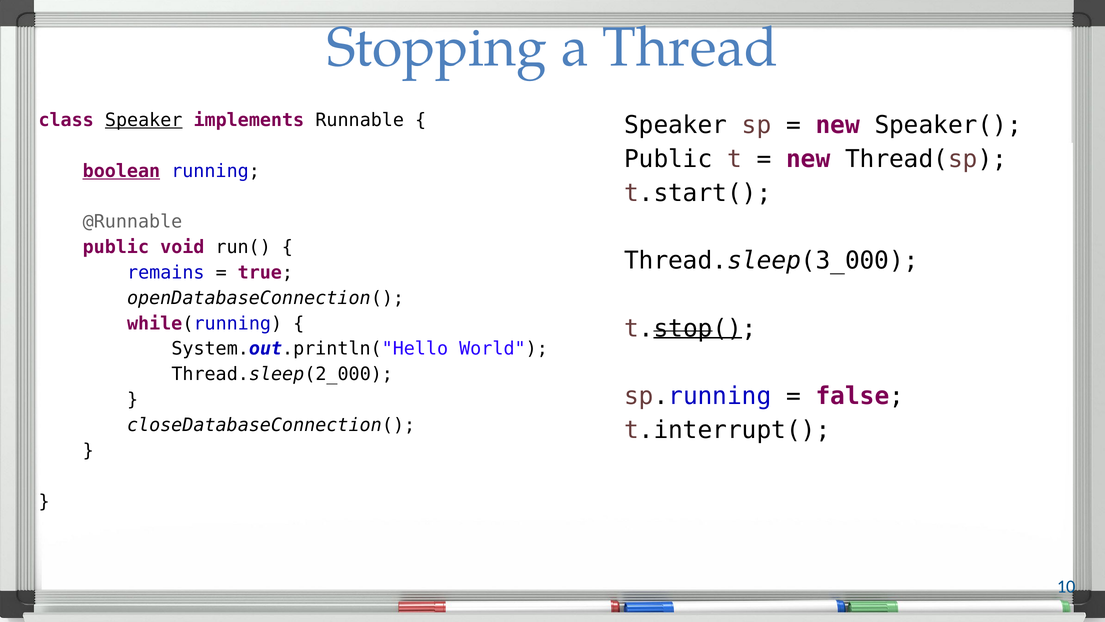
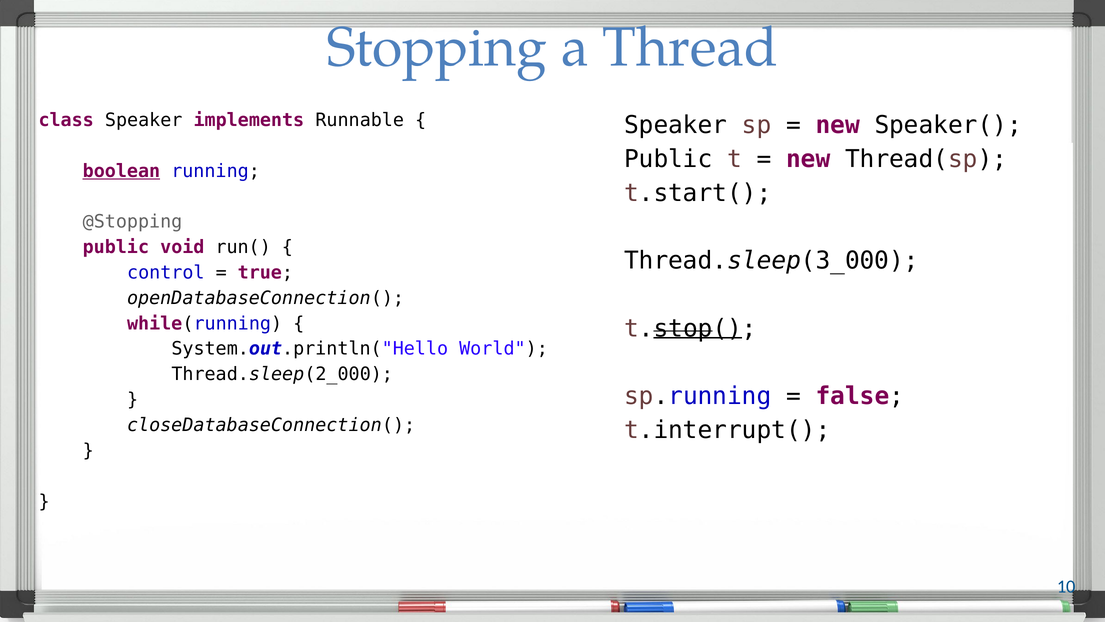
Speaker underline: present -> none (144, 120)
@Runnable: @Runnable -> @Stopping (132, 222)
remains: remains -> control (166, 272)
